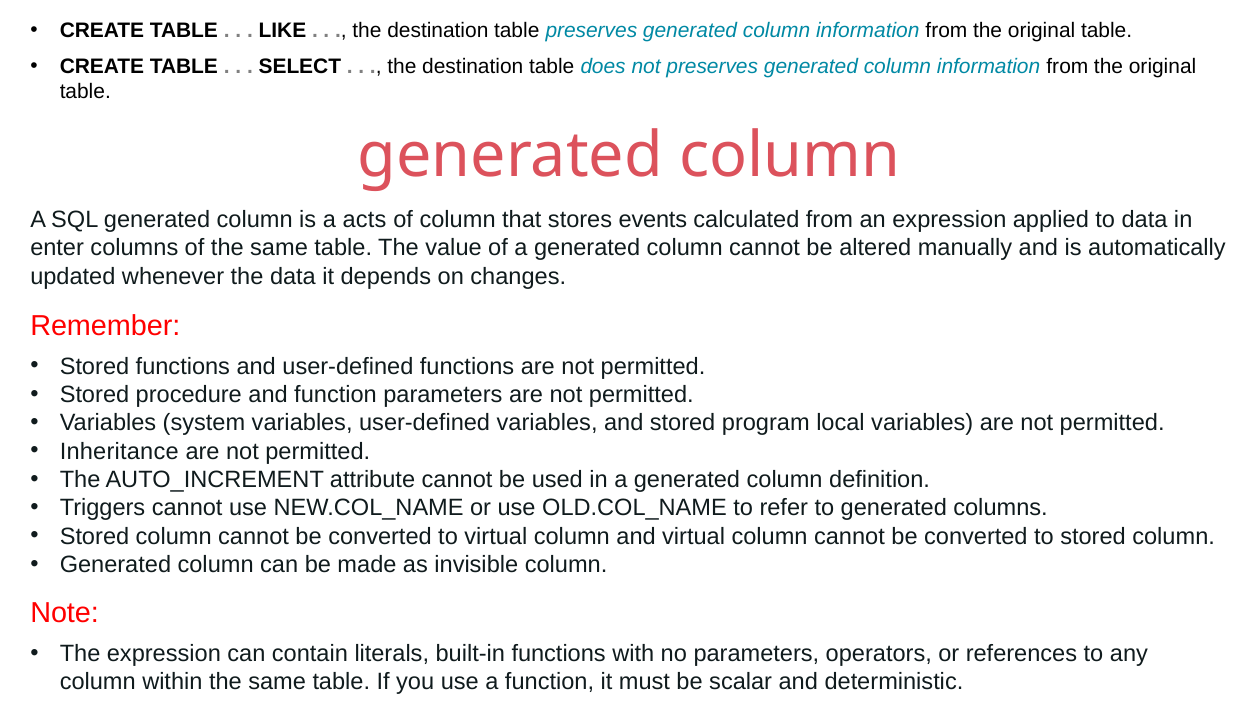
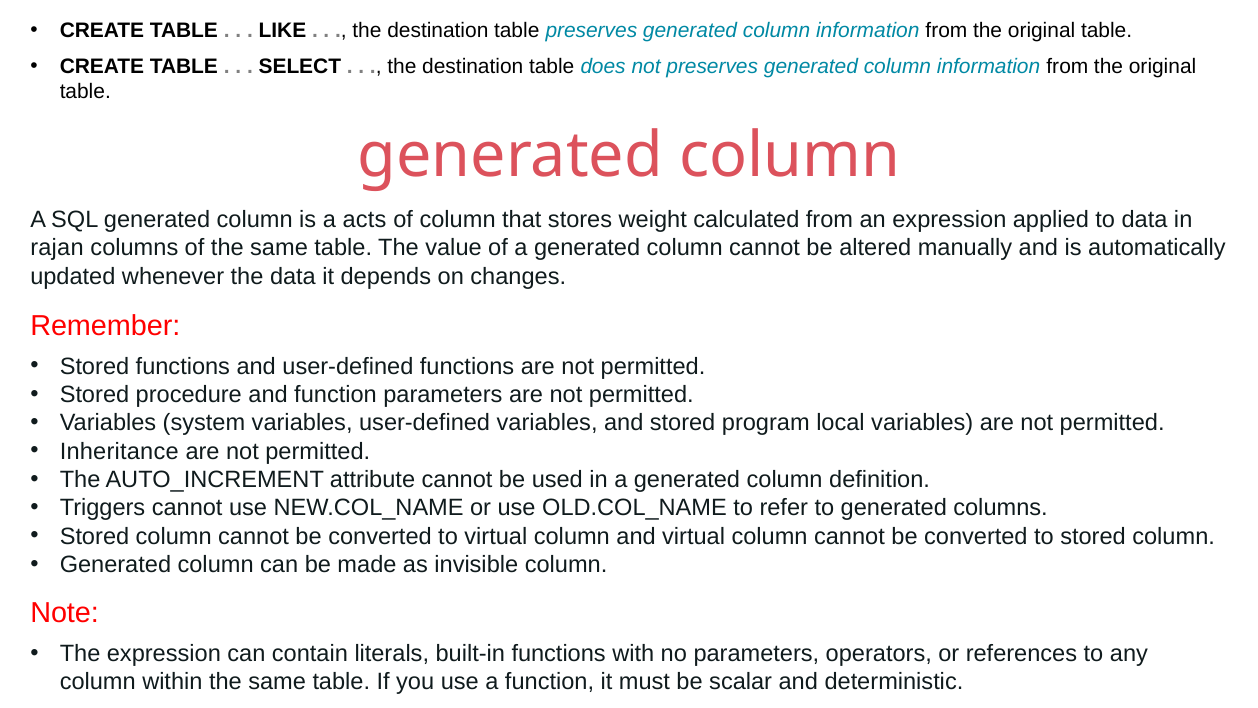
events: events -> weight (653, 220)
enter: enter -> rajan (57, 248)
